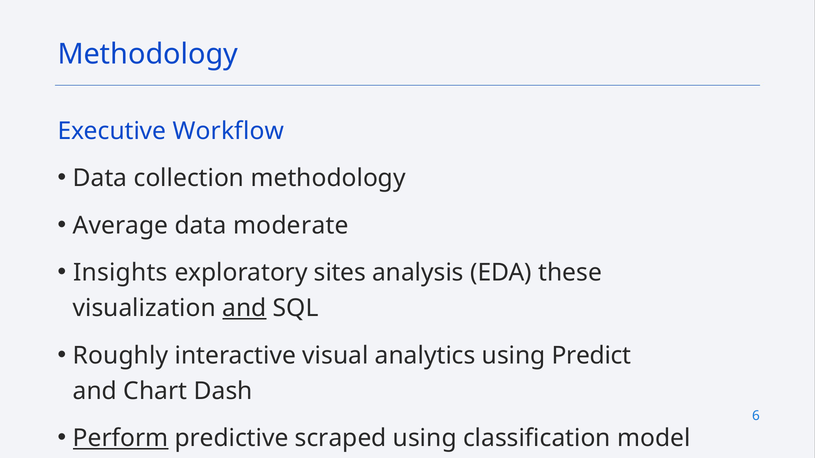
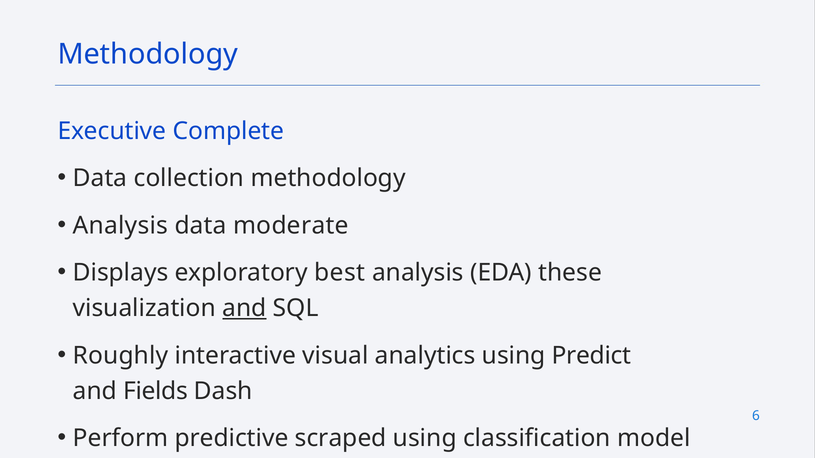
Workflow: Workflow -> Complete (228, 131)
Average: Average -> Analysis (120, 226)
Insights: Insights -> Displays (121, 273)
sites: sites -> best (340, 273)
Chart: Chart -> Fields (156, 391)
Perform underline: present -> none (121, 439)
